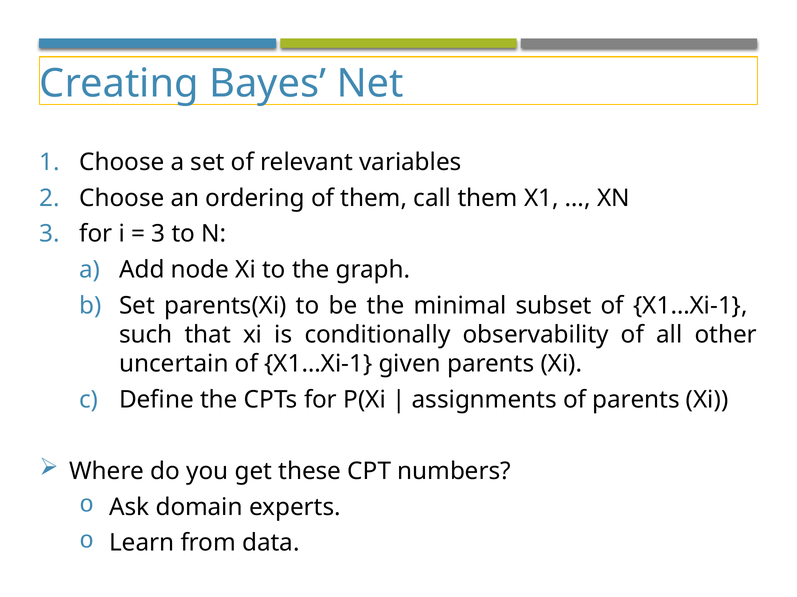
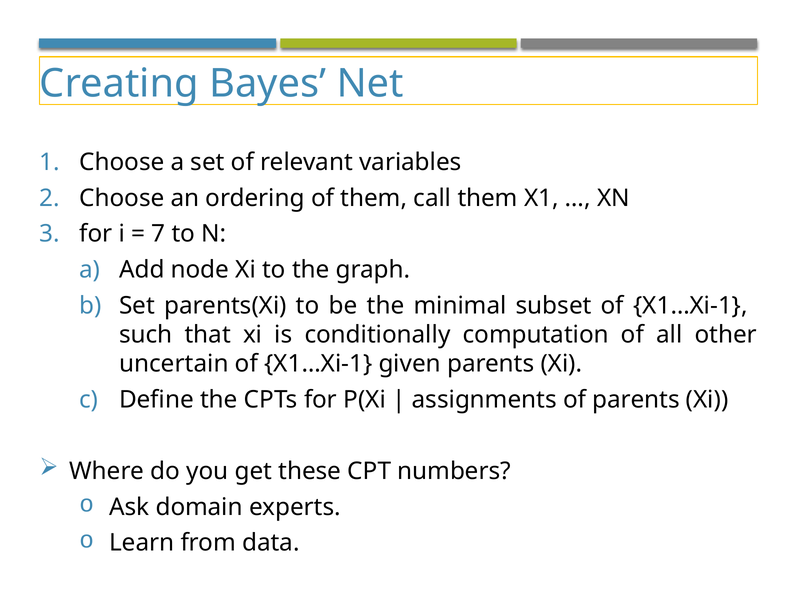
3: 3 -> 7 (158, 234)
observability: observability -> computation (536, 335)
